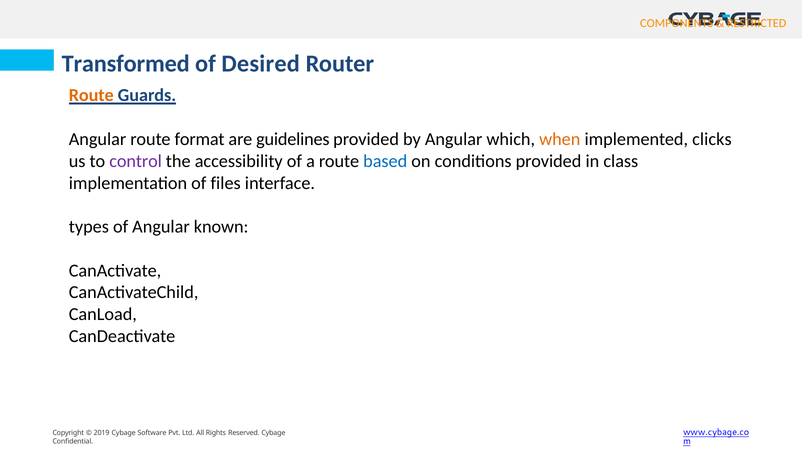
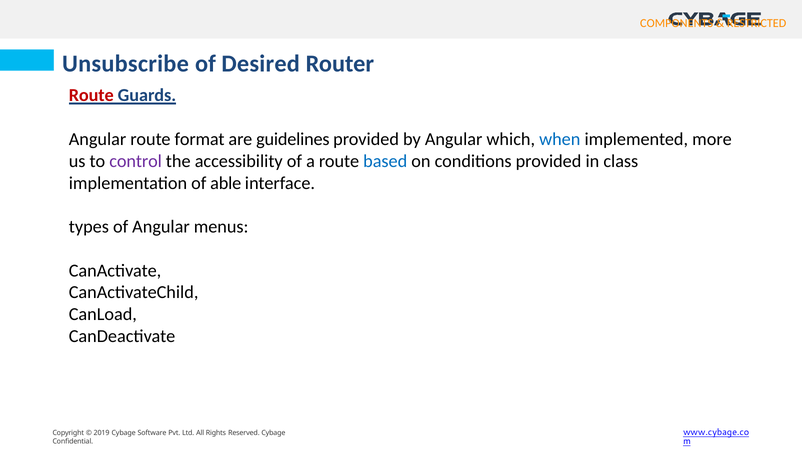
Transformed: Transformed -> Unsubscribe (125, 64)
Route colour: orange -> red (91, 95)
when colour: orange -> blue (560, 139)
clicks: clicks -> more (712, 139)
files: files -> able (226, 183)
known: known -> menus (221, 227)
